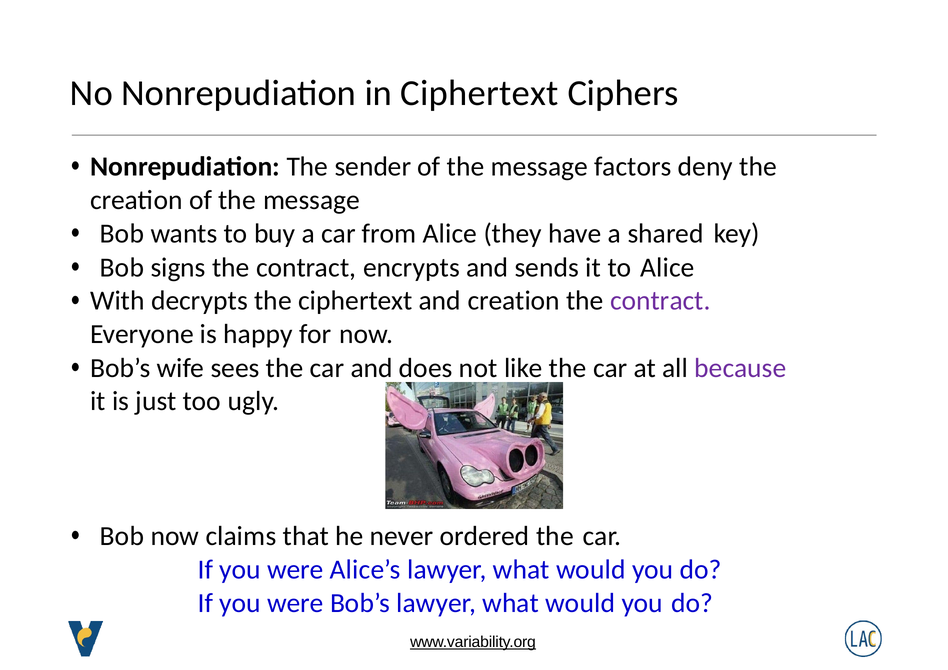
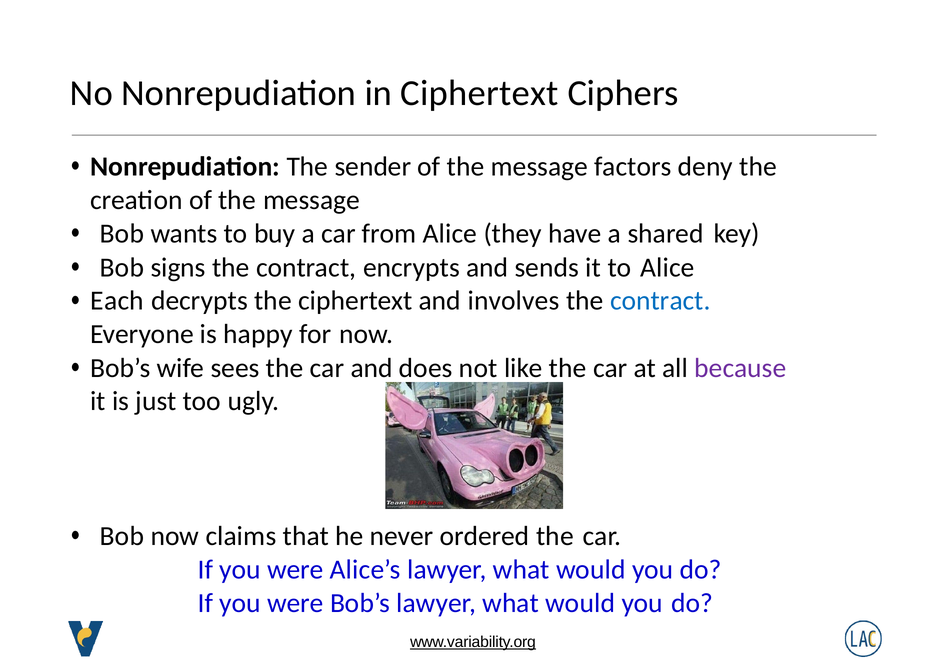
With: With -> Each (117, 301)
and creation: creation -> involves (514, 301)
contract colour: purple -> blue (660, 301)
